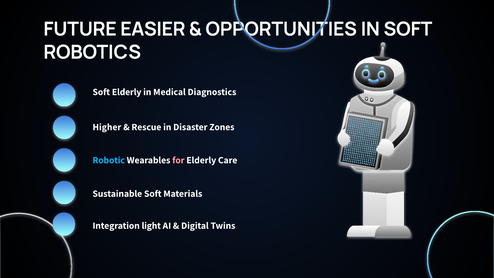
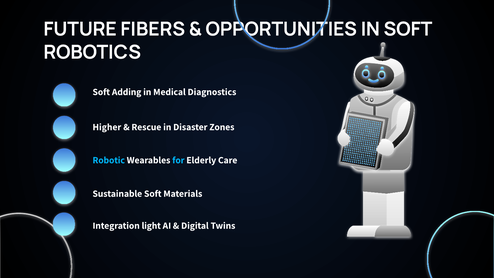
EASIER: EASIER -> FIBERS (153, 29)
Soft Elderly: Elderly -> Adding (127, 92)
for colour: pink -> light blue (178, 160)
